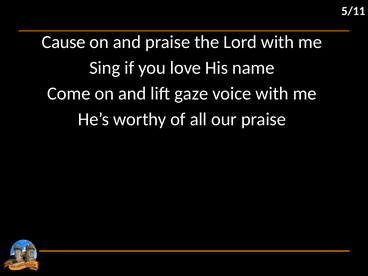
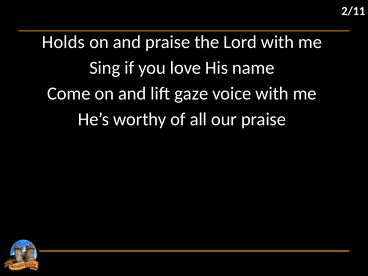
5/11: 5/11 -> 2/11 (353, 11)
Cause: Cause -> Holds (63, 42)
